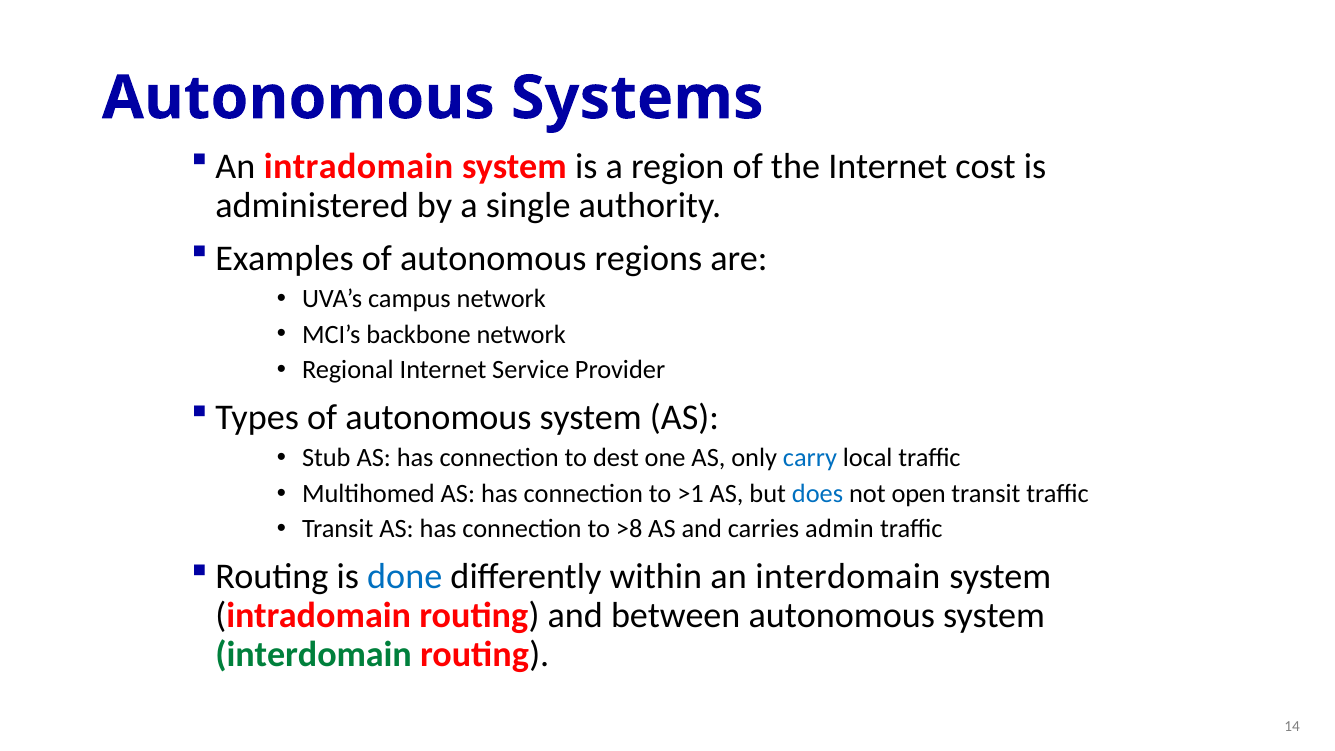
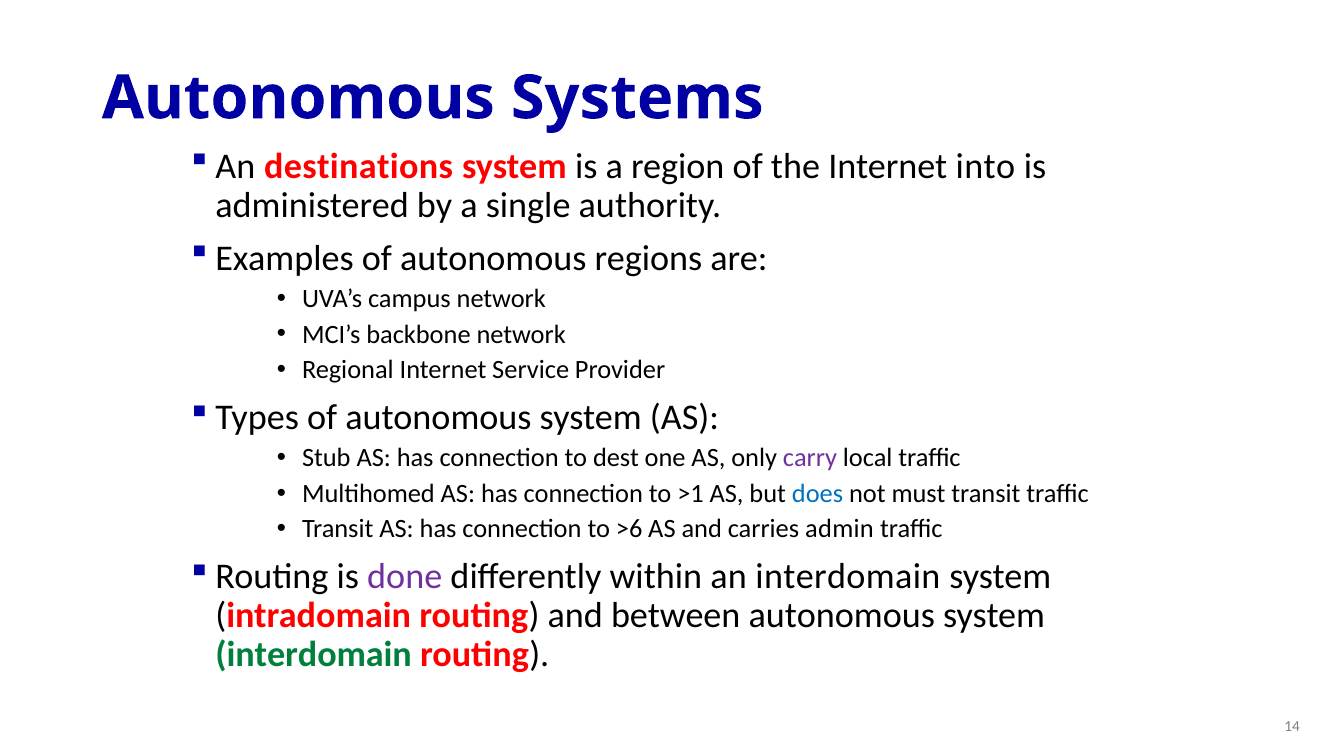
An intradomain: intradomain -> destinations (359, 166)
cost: cost -> into (985, 166)
carry colour: blue -> purple (810, 458)
open: open -> must (919, 494)
>8: >8 -> >6 (629, 529)
done colour: blue -> purple (405, 577)
